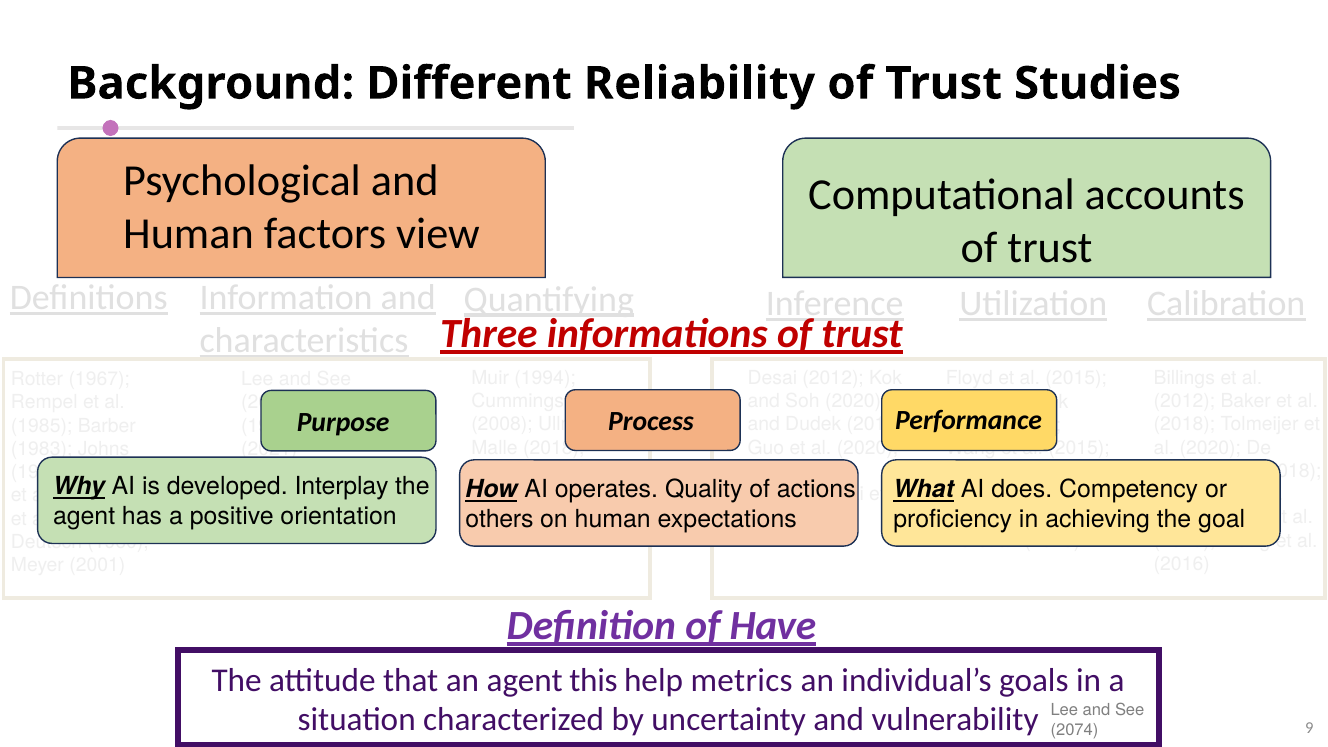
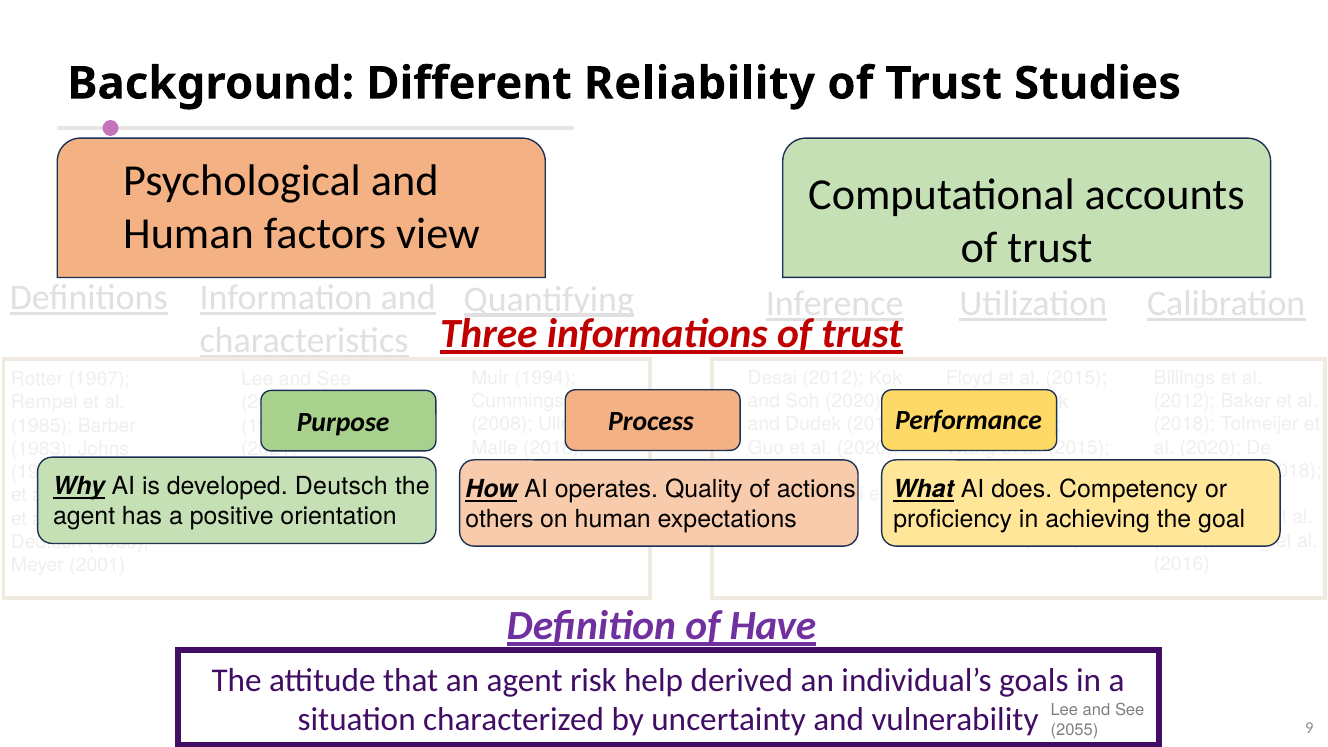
developed Interplay: Interplay -> Deutsch (341, 487)
this: this -> risk (593, 680)
metrics: metrics -> derived (742, 680)
2074: 2074 -> 2055 (1074, 730)
